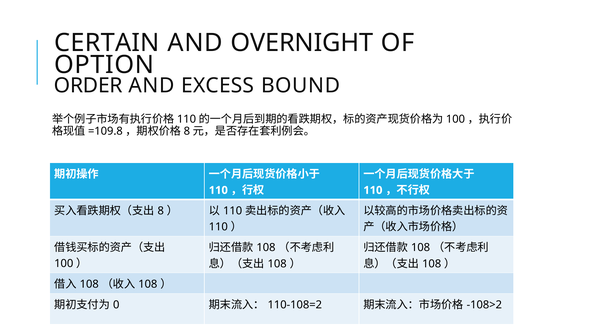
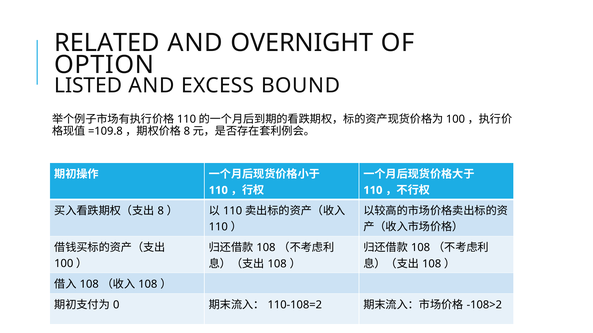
CERTAIN: CERTAIN -> RELATED (107, 43)
ORDER: ORDER -> LISTED (88, 86)
